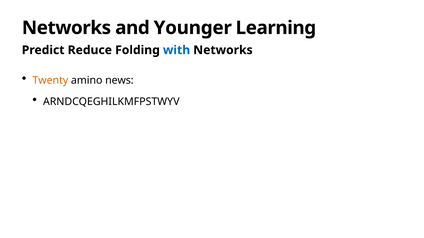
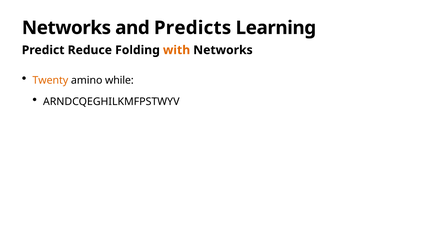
Younger: Younger -> Predicts (193, 28)
with colour: blue -> orange (177, 50)
news: news -> while (119, 80)
